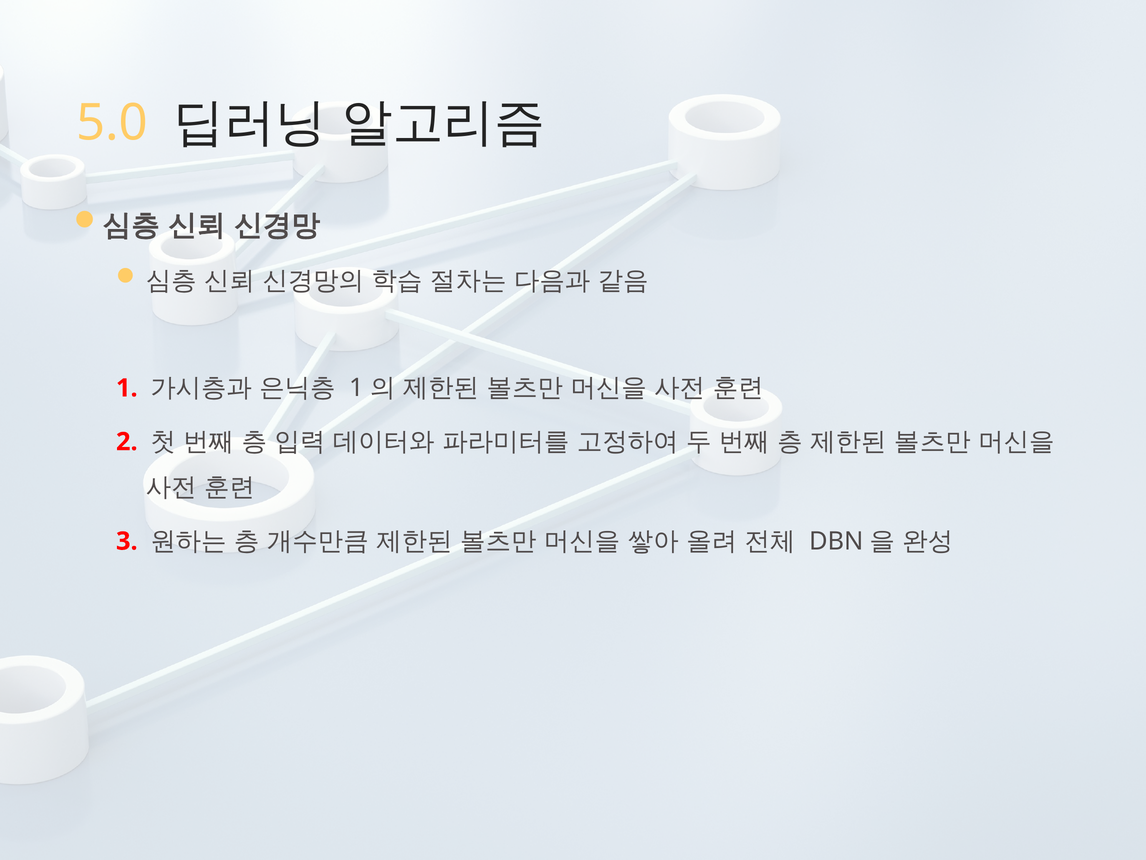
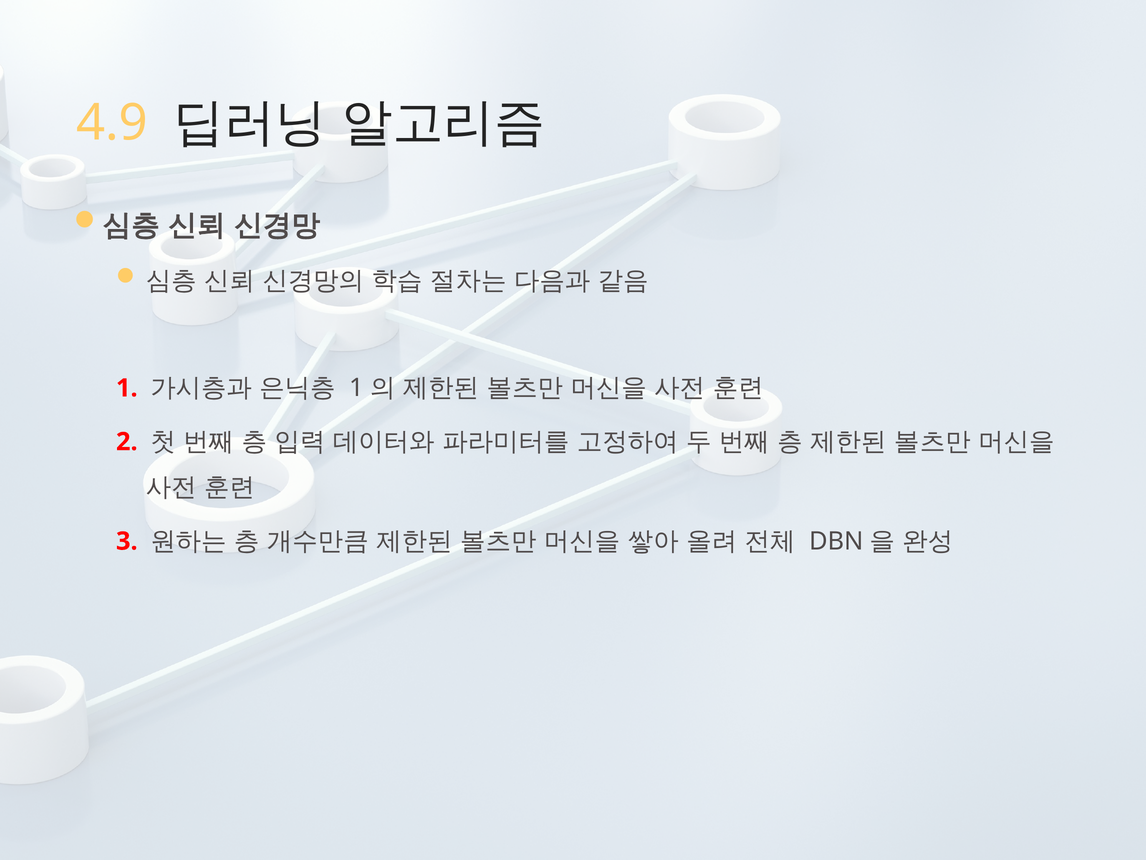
5.0: 5.0 -> 4.9 (112, 123)
